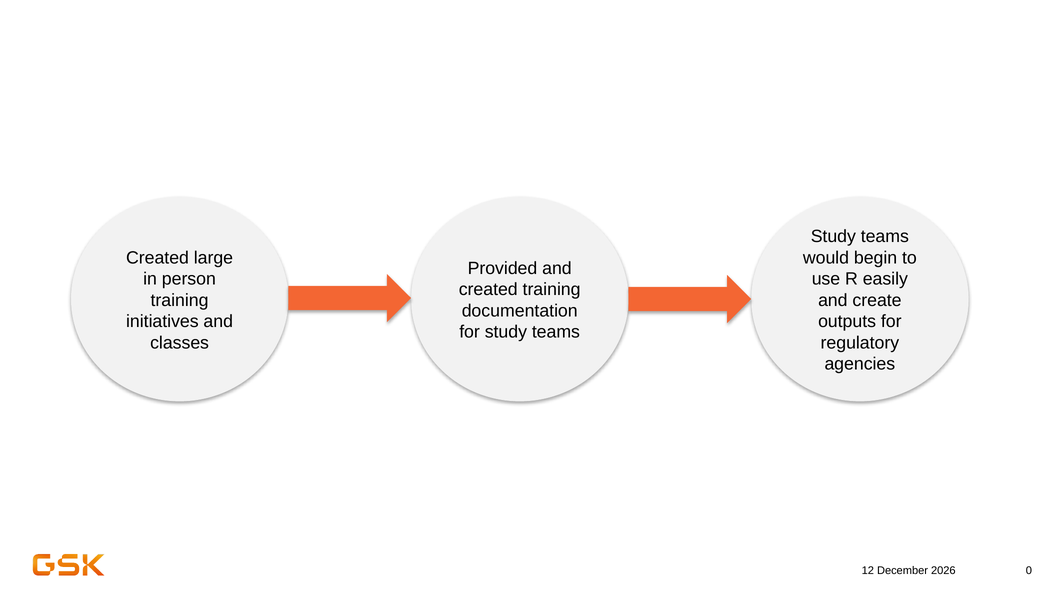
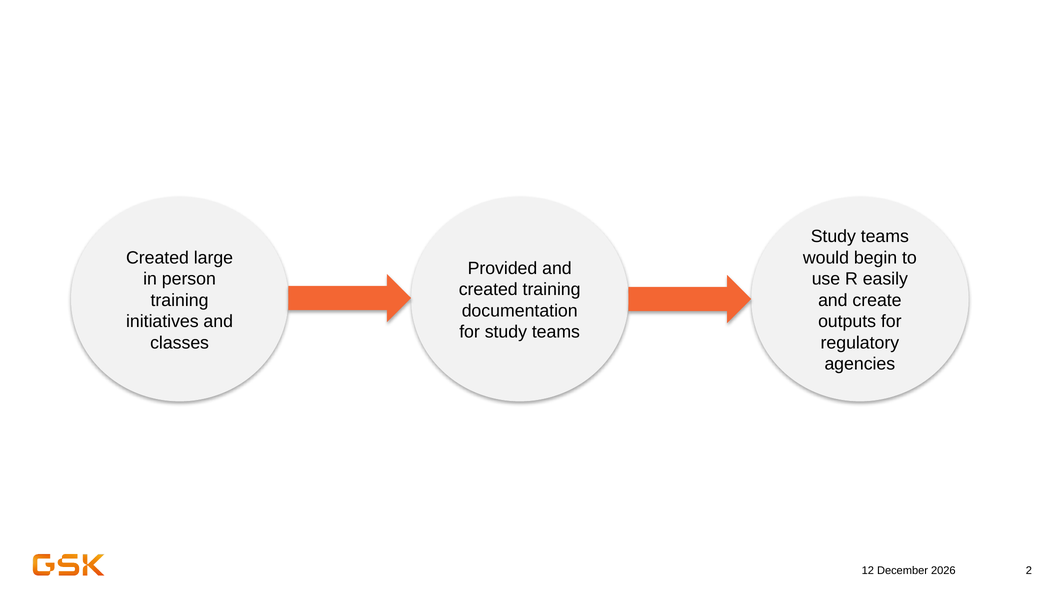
0: 0 -> 2 (1029, 571)
